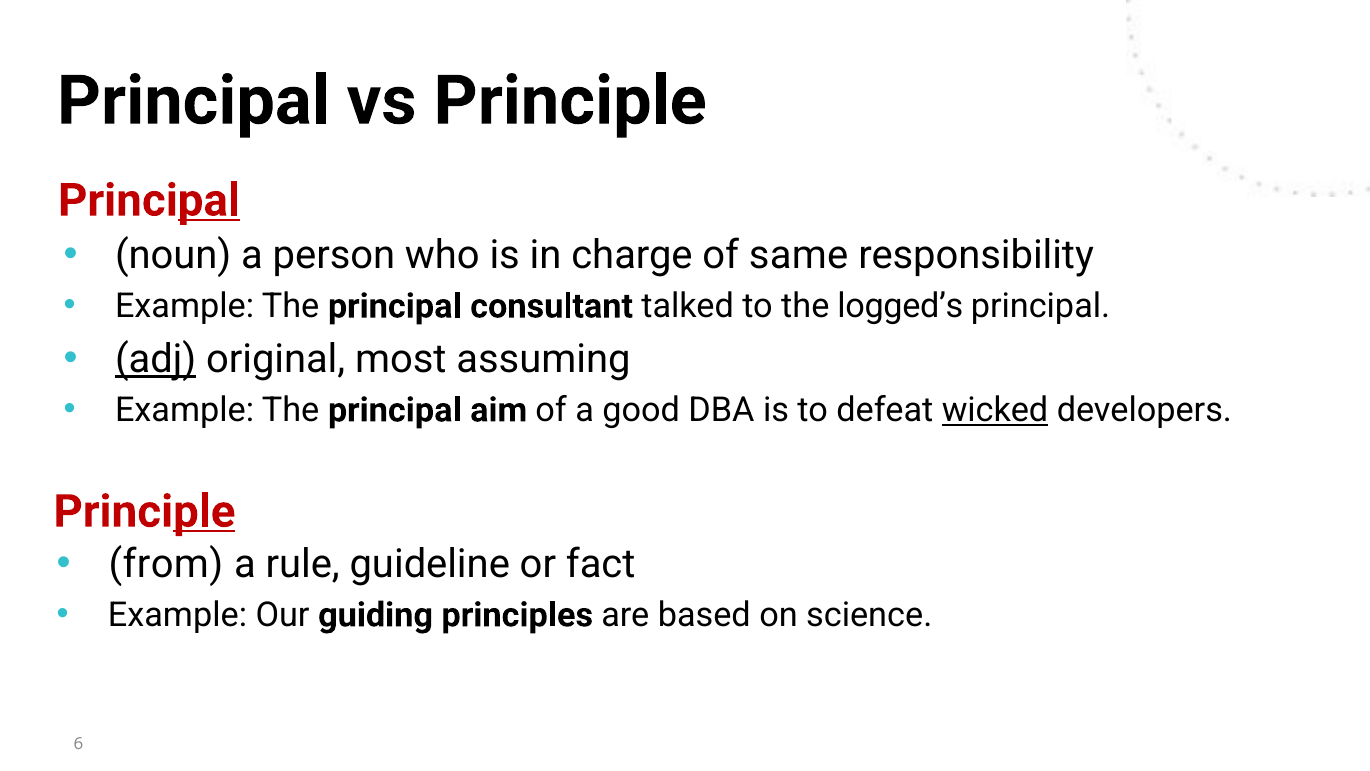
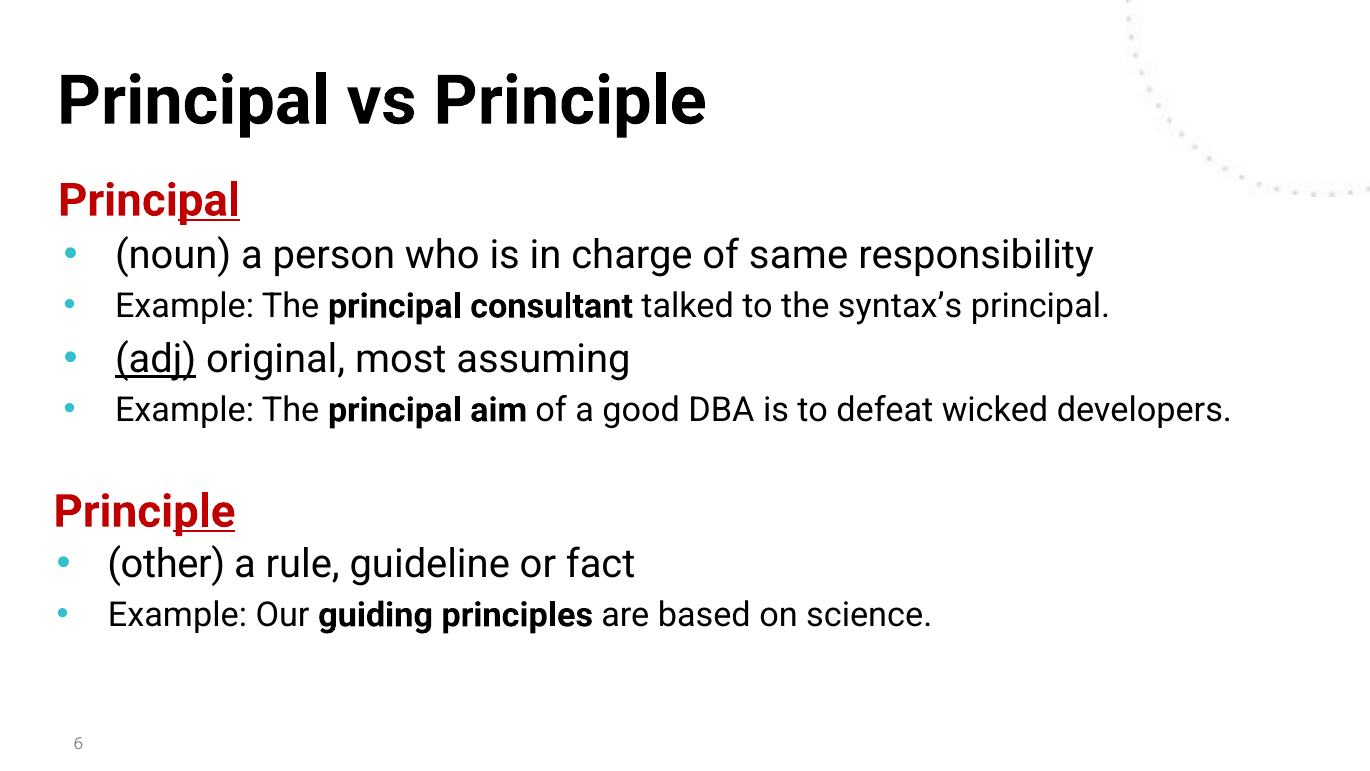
logged’s: logged’s -> syntax’s (900, 306)
wicked underline: present -> none (995, 410)
from: from -> other (166, 564)
